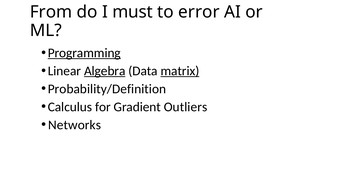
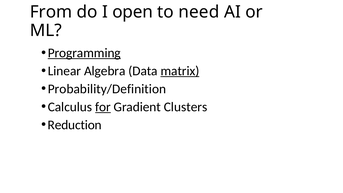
must: must -> open (133, 12)
error: error -> need (199, 12)
Algebra underline: present -> none (105, 71)
for underline: none -> present (103, 107)
Outliers: Outliers -> Clusters (186, 107)
Networks: Networks -> Reduction (75, 125)
